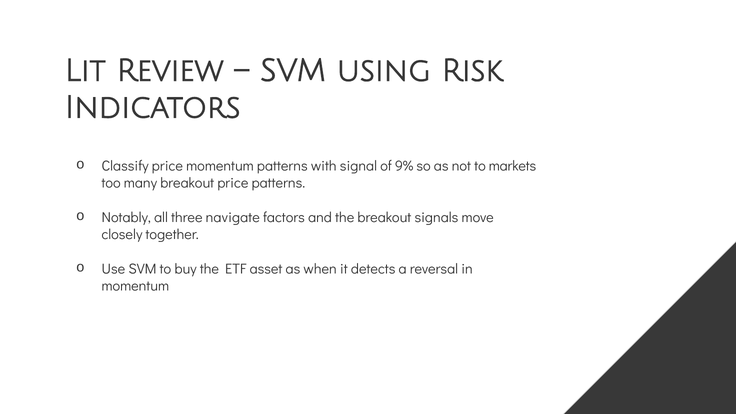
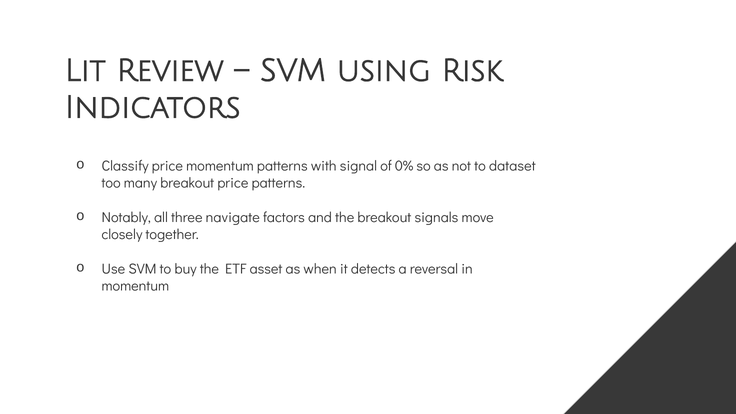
9%: 9% -> 0% (404, 166)
markets: markets -> dataset (512, 166)
